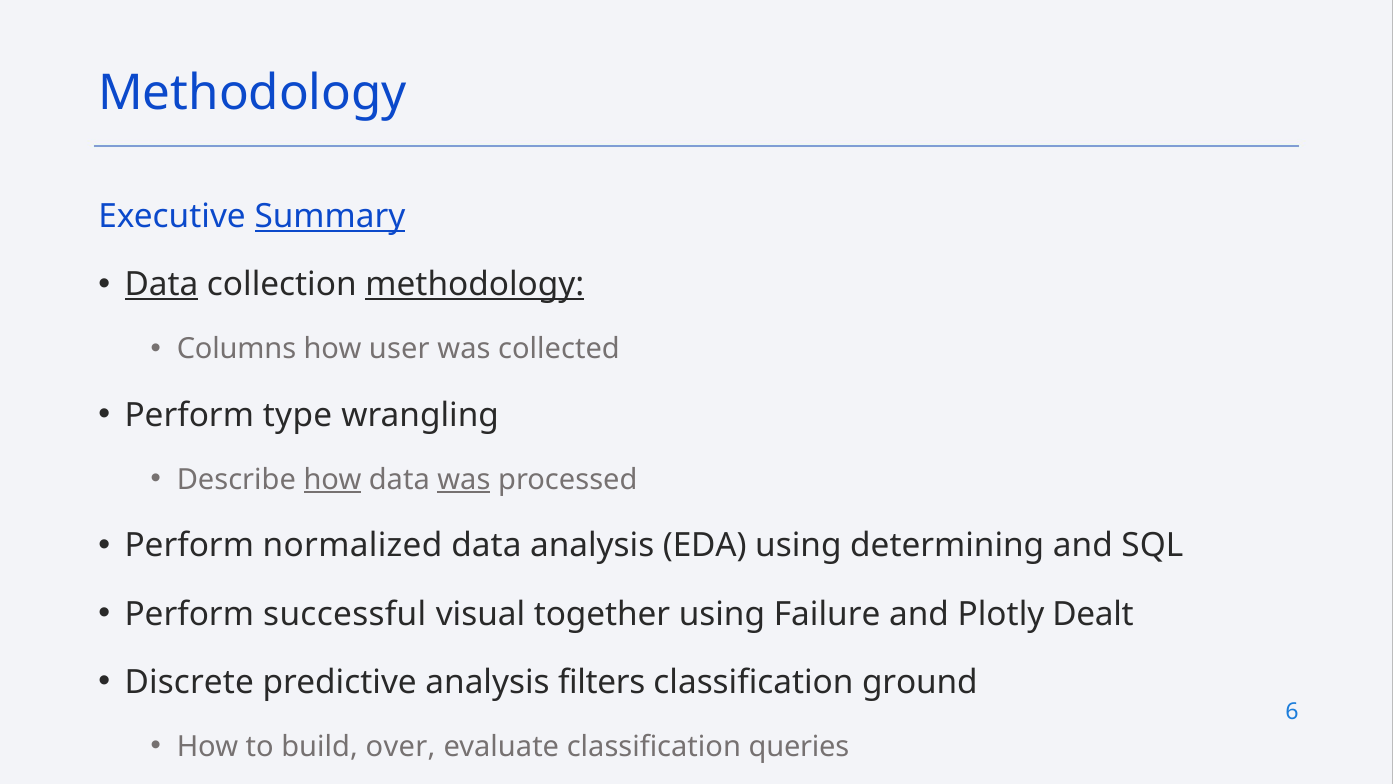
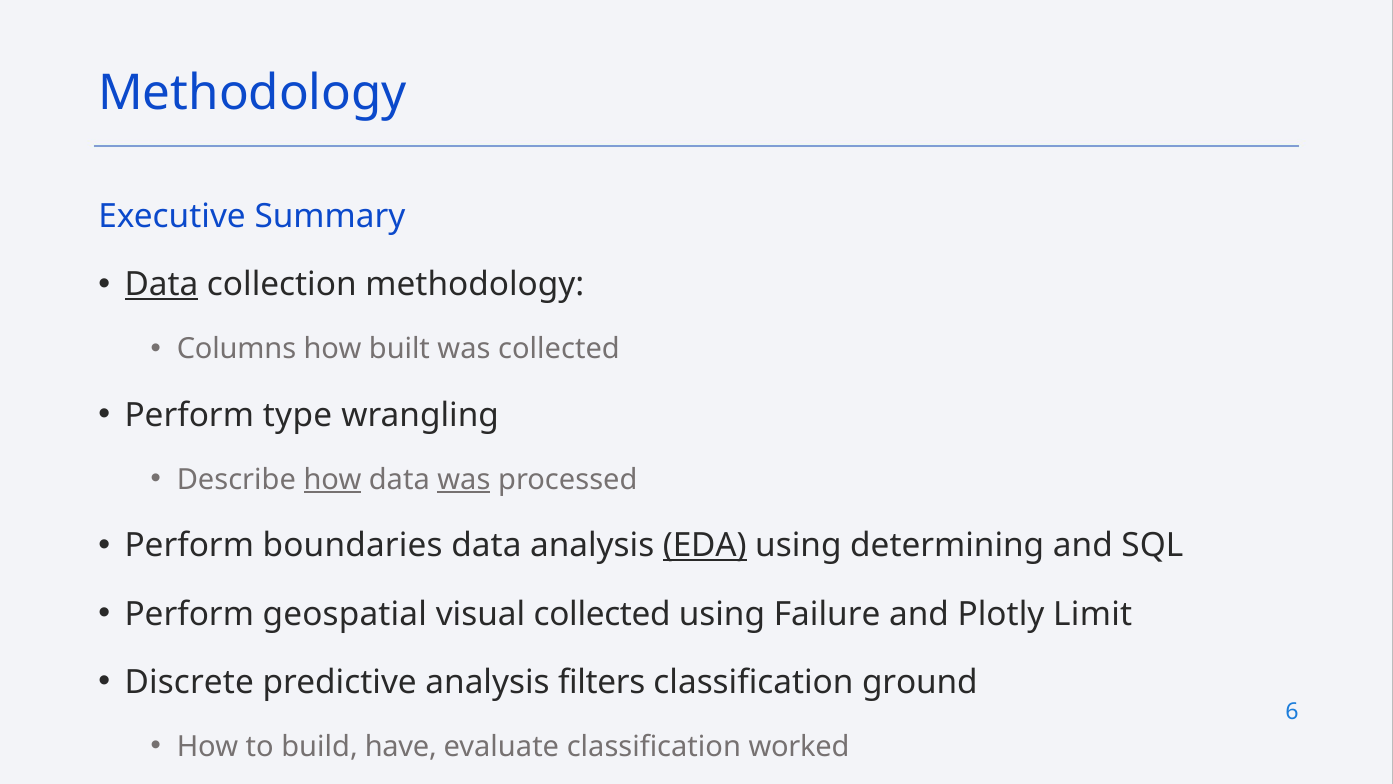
Summary underline: present -> none (330, 216)
methodology underline: present -> none (475, 284)
user: user -> built (399, 349)
normalized: normalized -> boundaries (353, 545)
EDA underline: none -> present (705, 545)
successful: successful -> geospatial (345, 614)
visual together: together -> collected (602, 614)
Dealt: Dealt -> Limit (1093, 614)
over: over -> have (401, 746)
queries: queries -> worked (799, 746)
